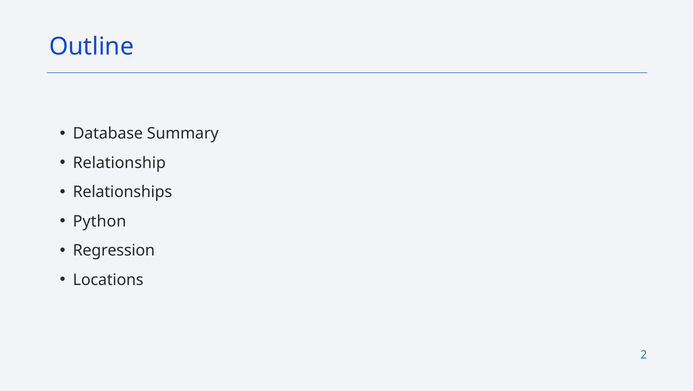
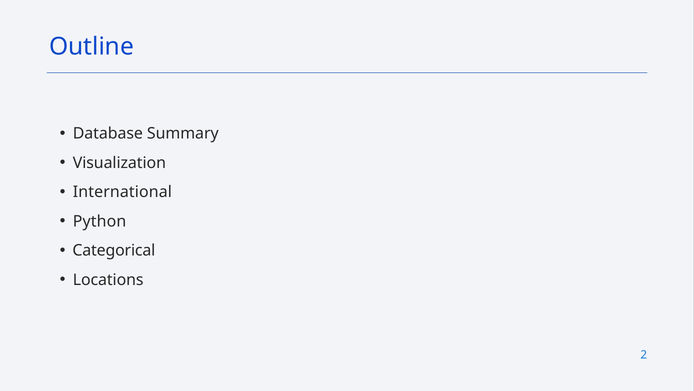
Relationship: Relationship -> Visualization (119, 163)
Relationships: Relationships -> International (122, 192)
Regression: Regression -> Categorical (114, 250)
